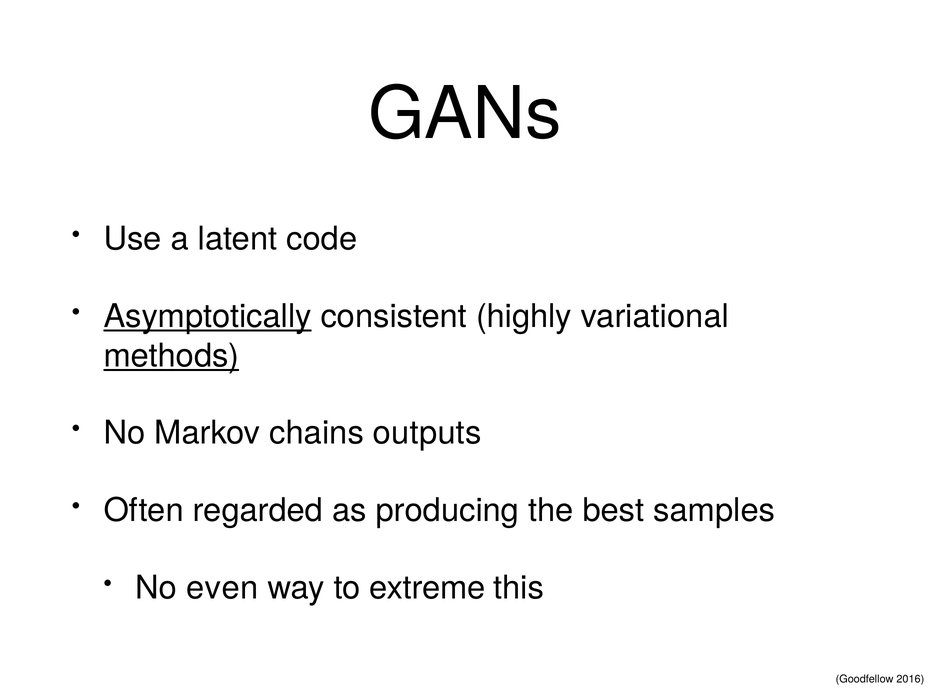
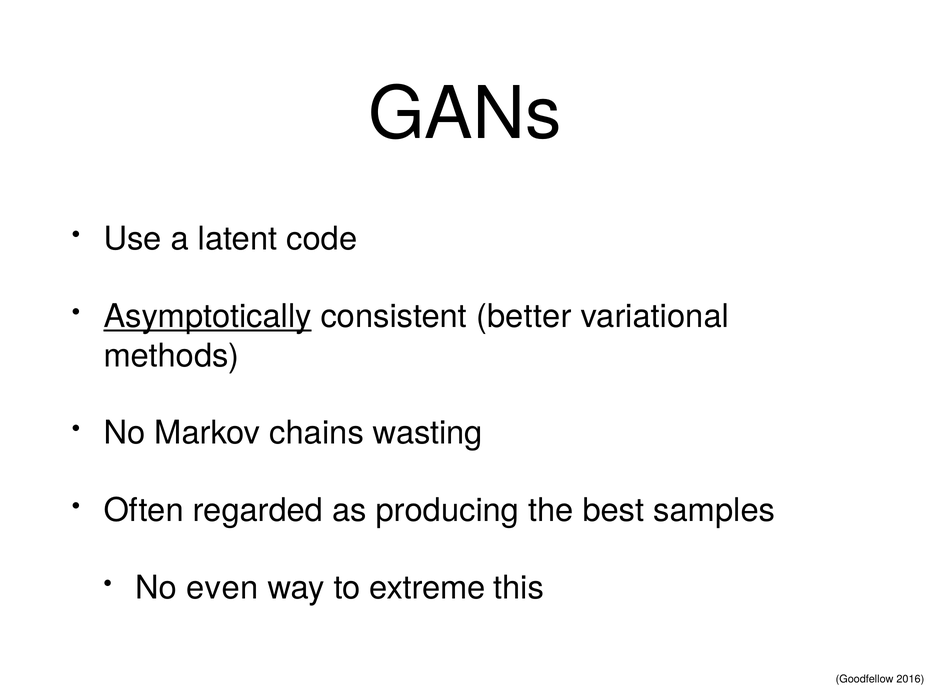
highly: highly -> better (524, 316)
methods underline: present -> none (171, 355)
outputs: outputs -> wasting (428, 433)
